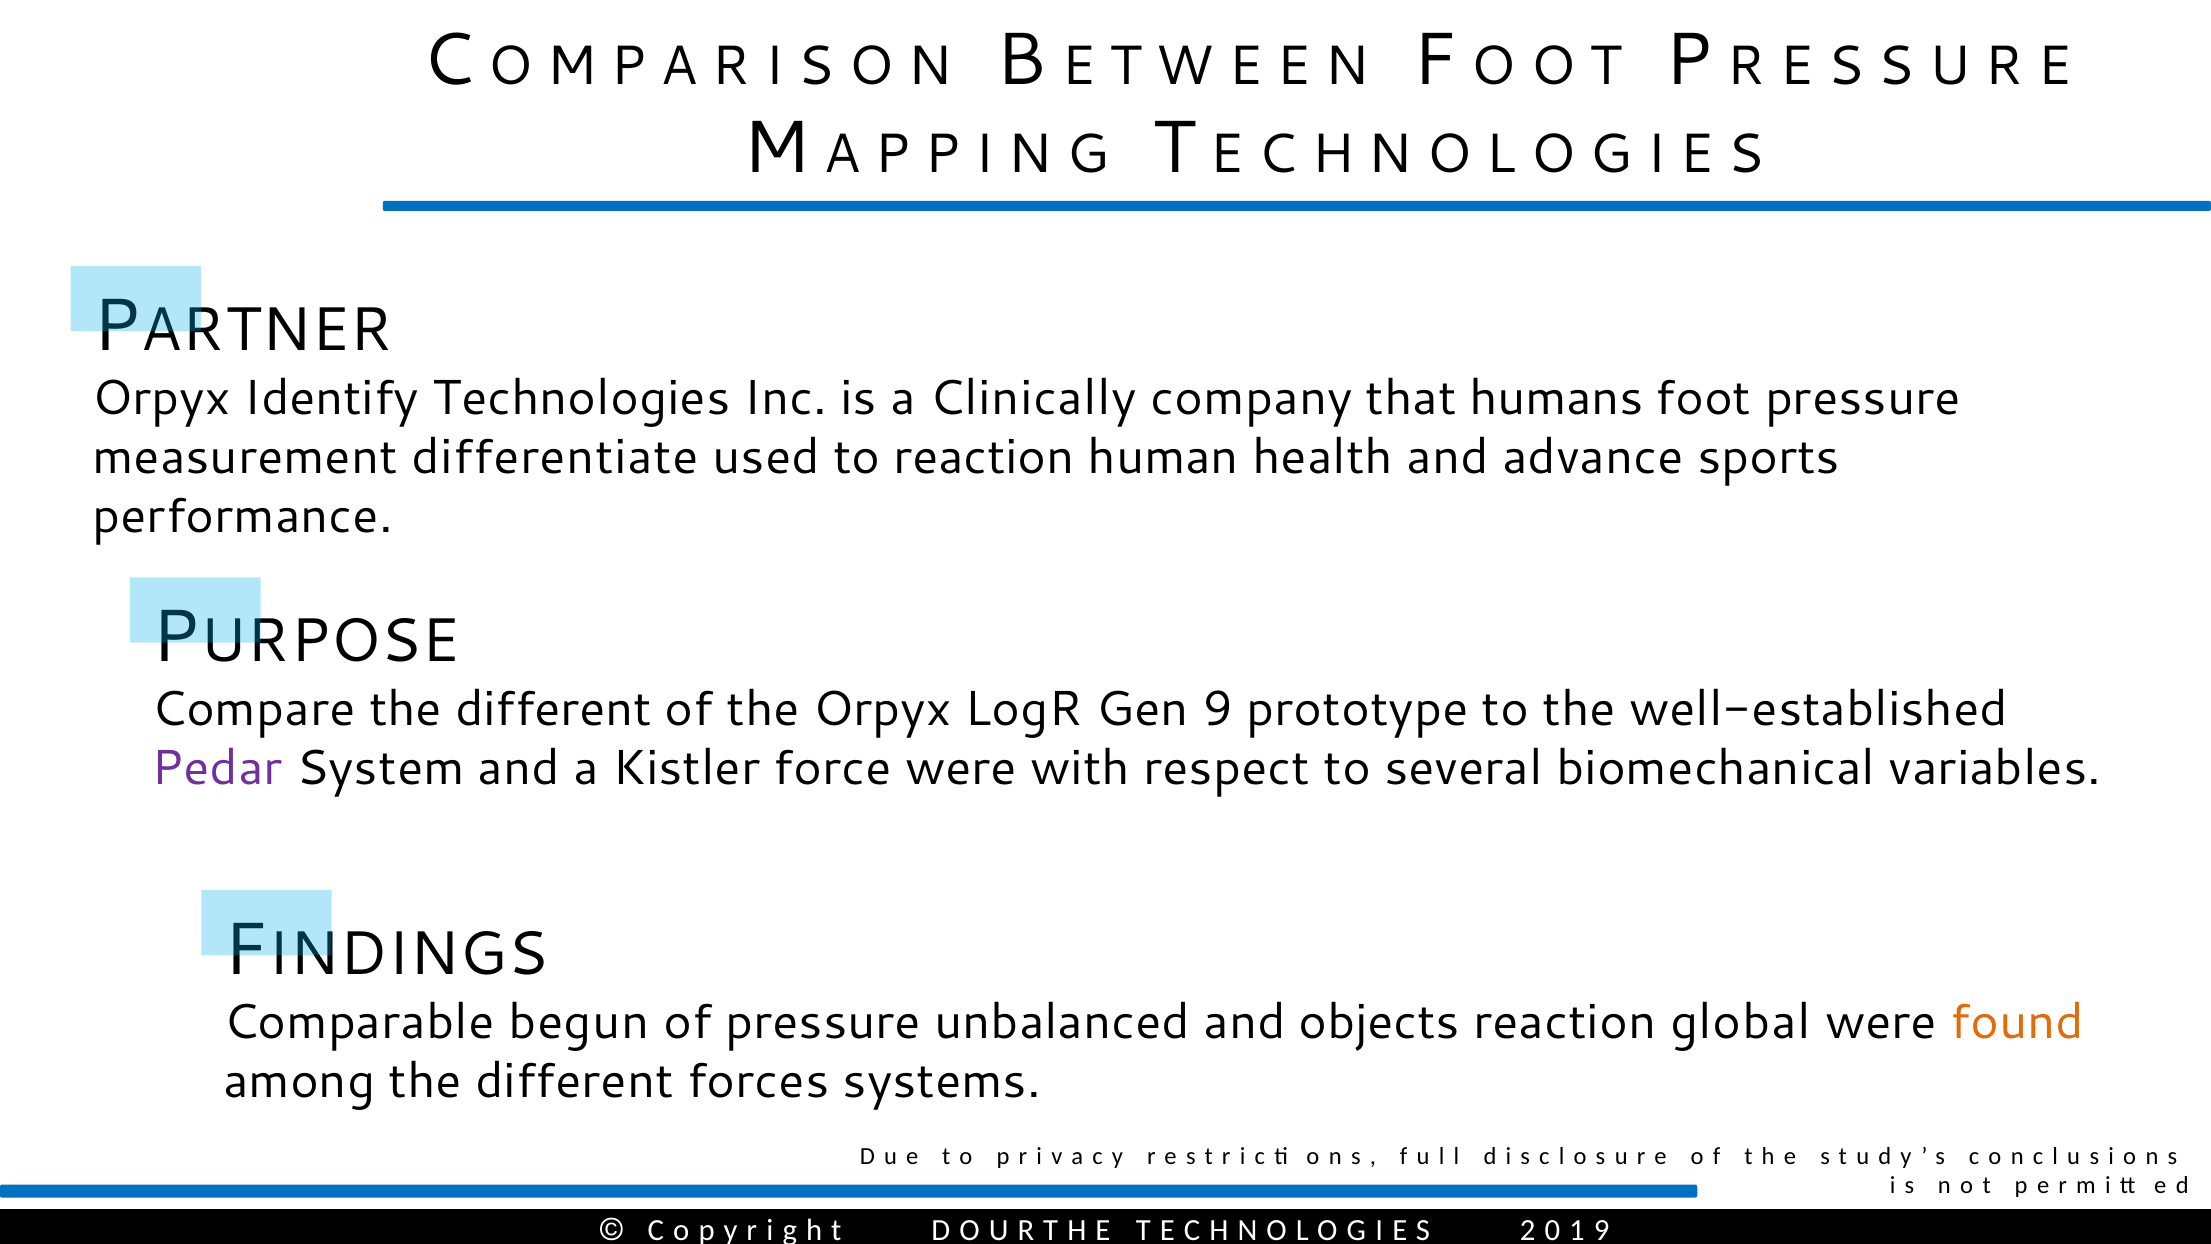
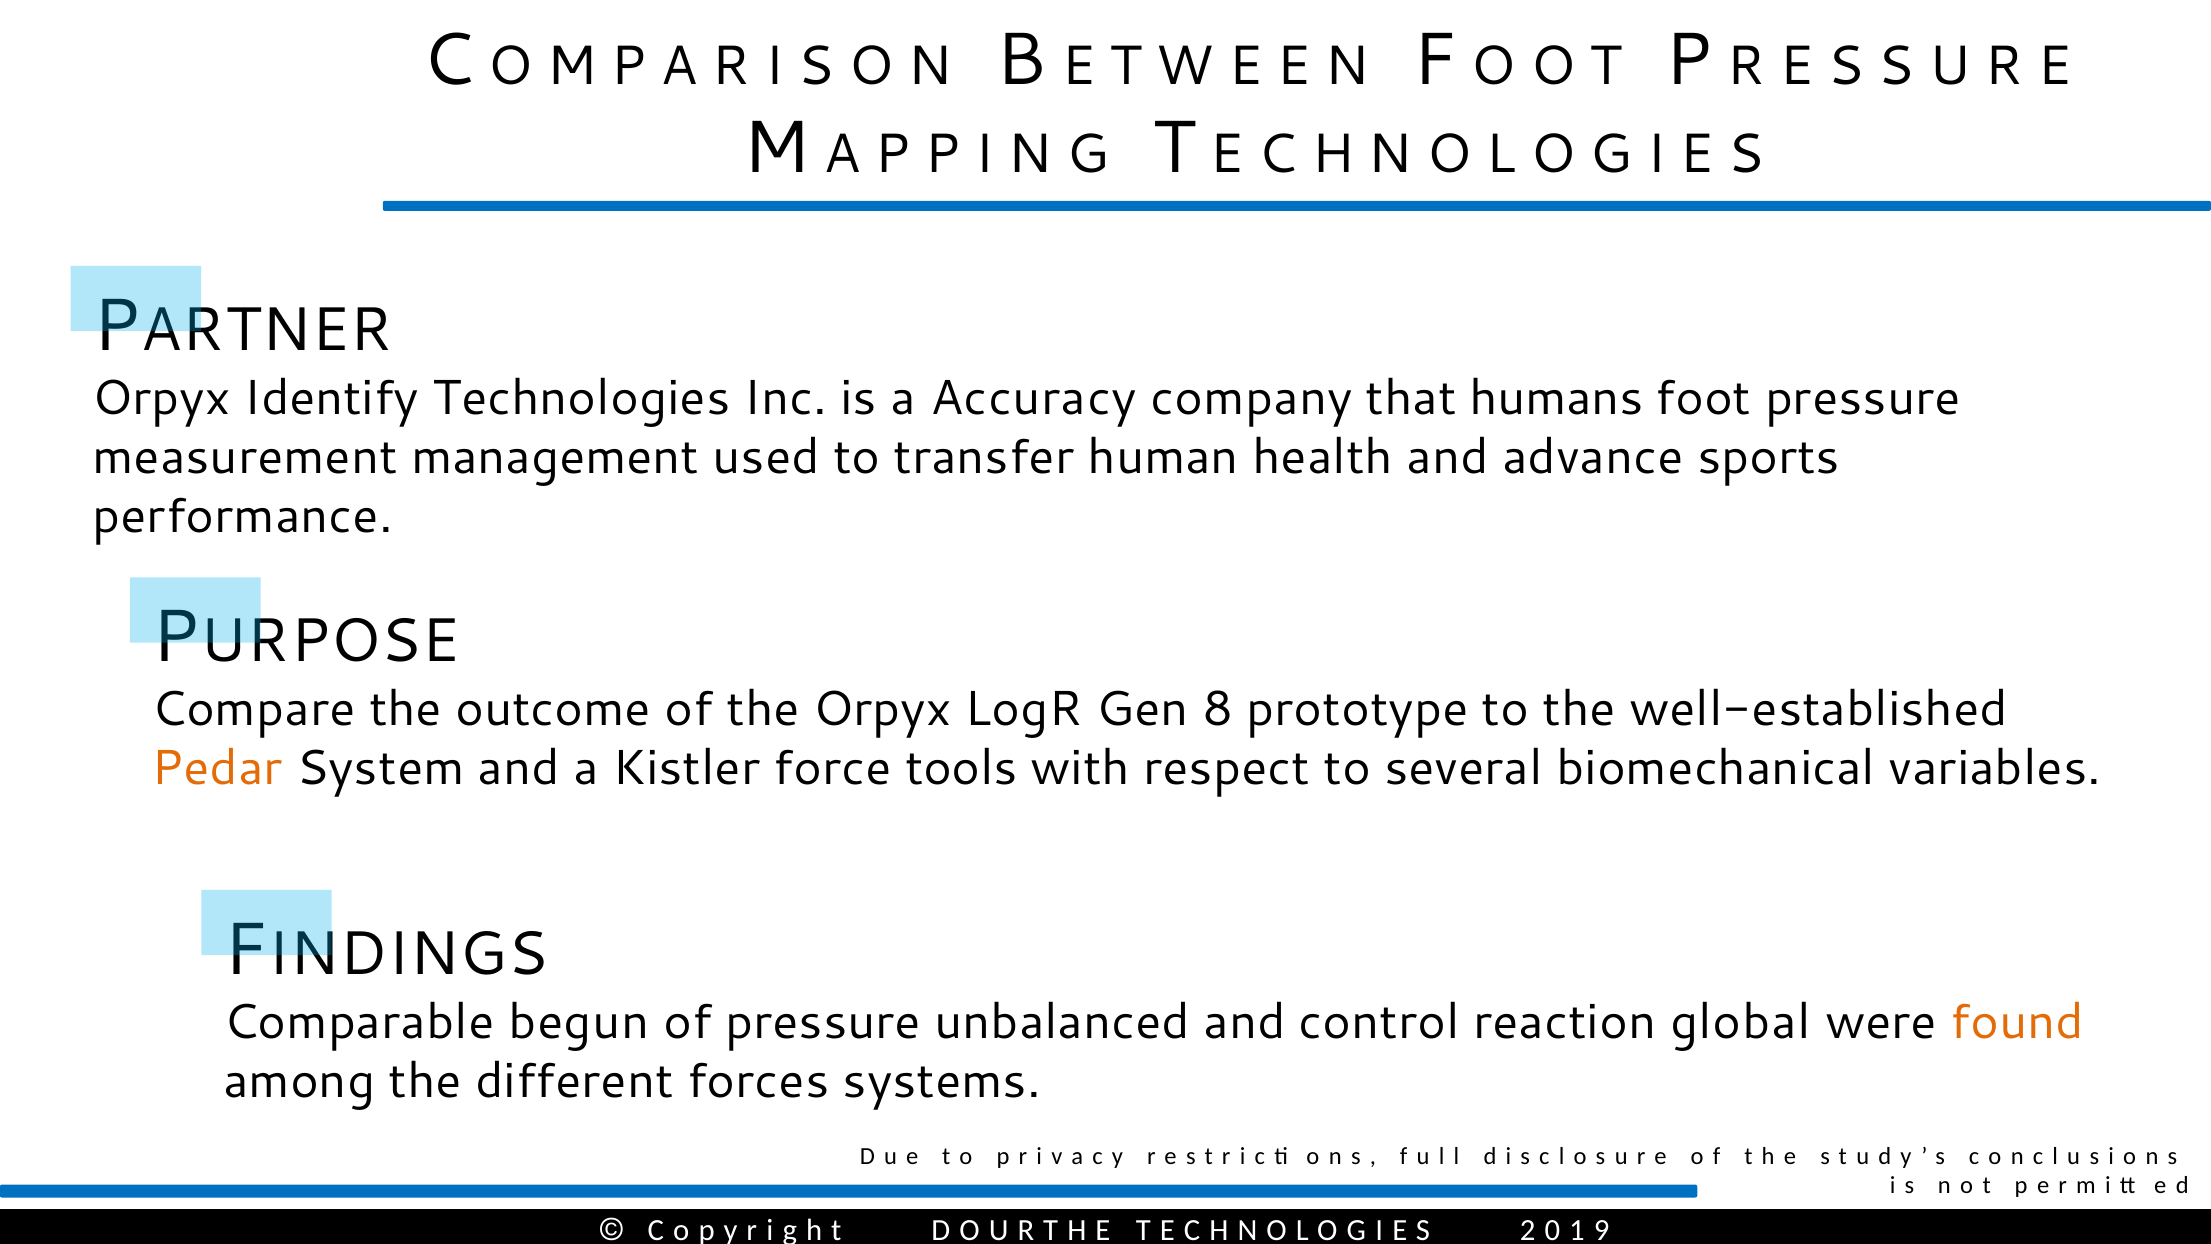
Clinically: Clinically -> Accuracy (1033, 398)
differentiate: differentiate -> management (555, 457)
to reaction: reaction -> transfer (984, 457)
Compare the different: different -> outcome (553, 709)
Gen 9: 9 -> 8 (1218, 709)
Pedar colour: purple -> orange (217, 768)
force were: were -> tools (961, 768)
objects: objects -> control (1379, 1022)
